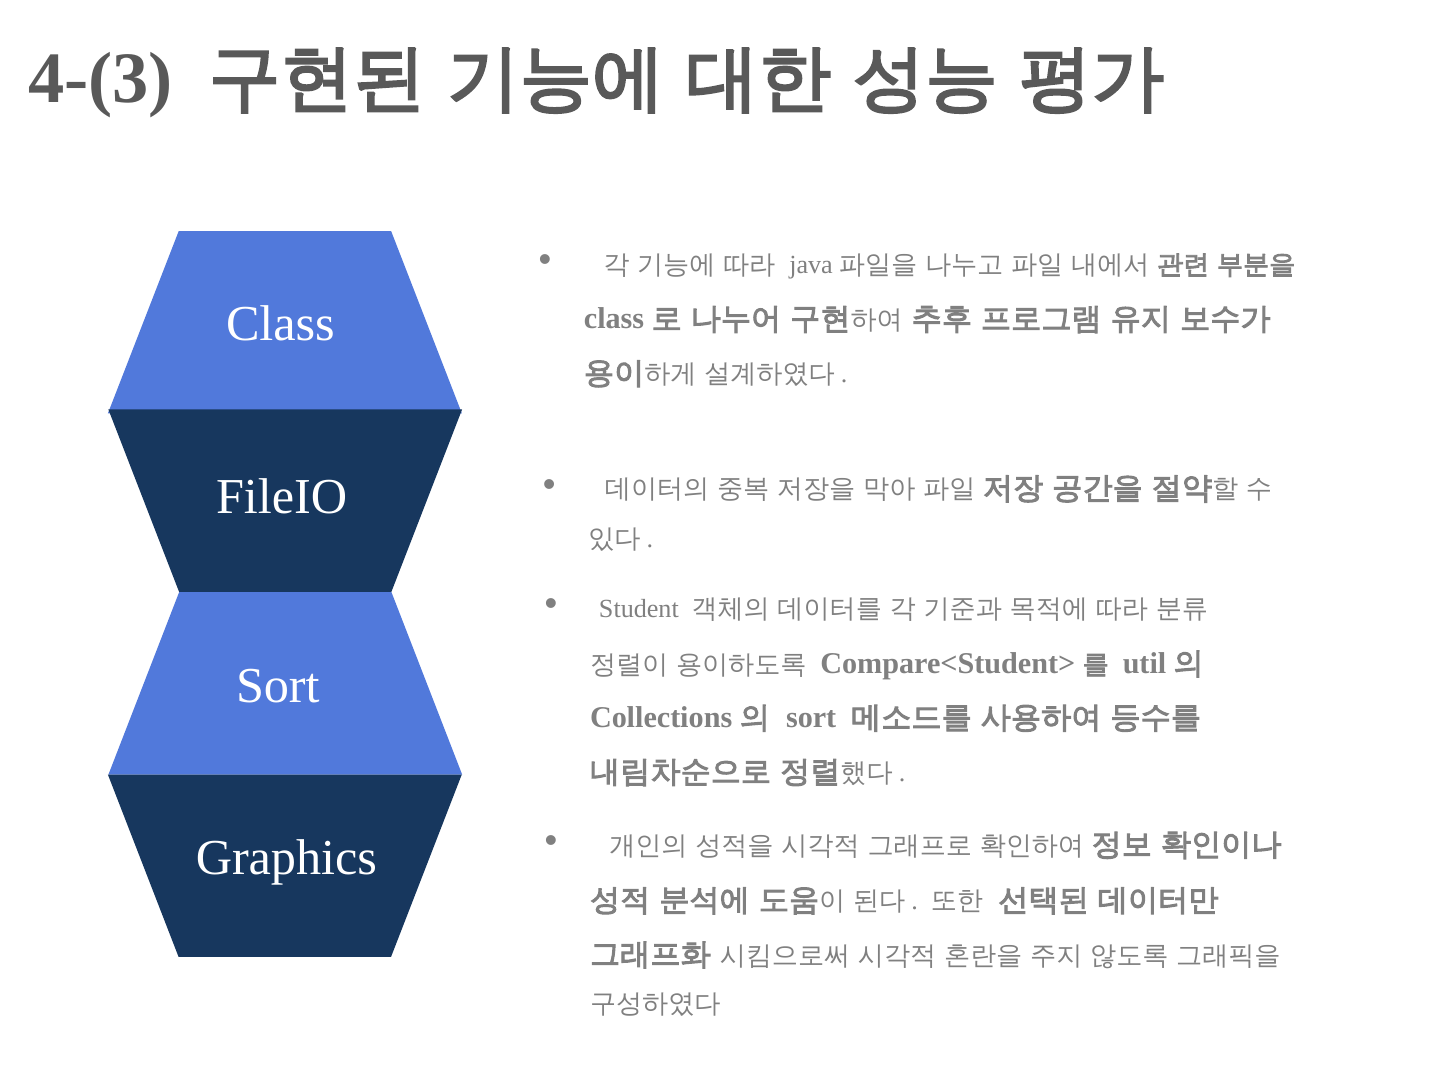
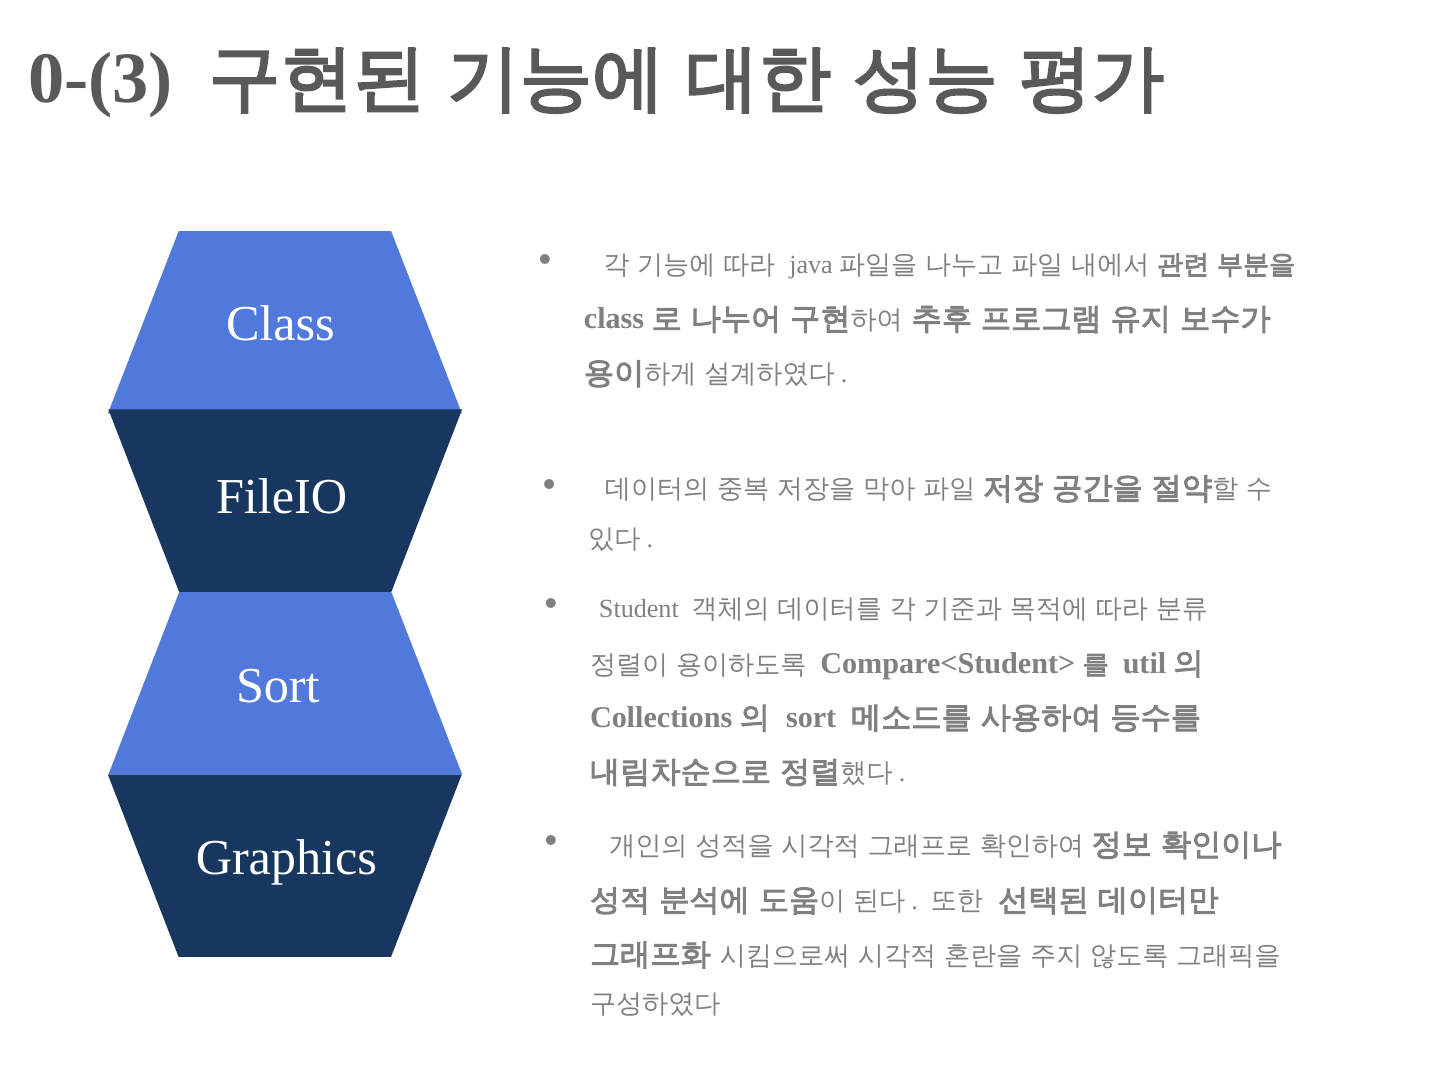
4-(3: 4-(3 -> 0-(3 (101, 79)
